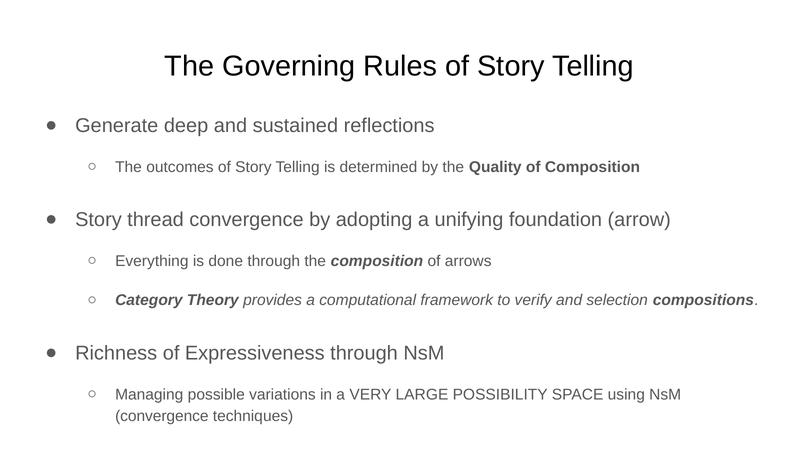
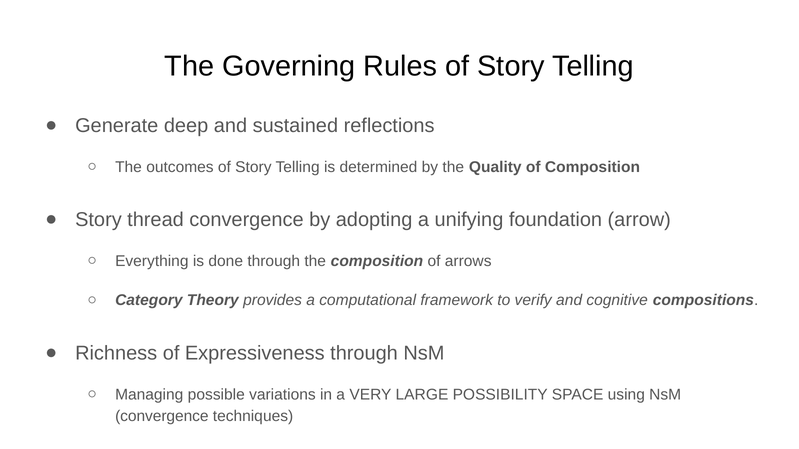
selection: selection -> cognitive (617, 301)
